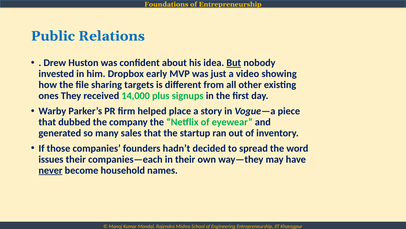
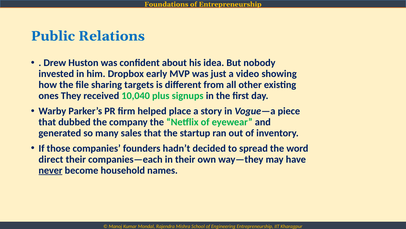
But underline: present -> none (234, 63)
14,000: 14,000 -> 10,040 (136, 96)
issues: issues -> direct (51, 159)
